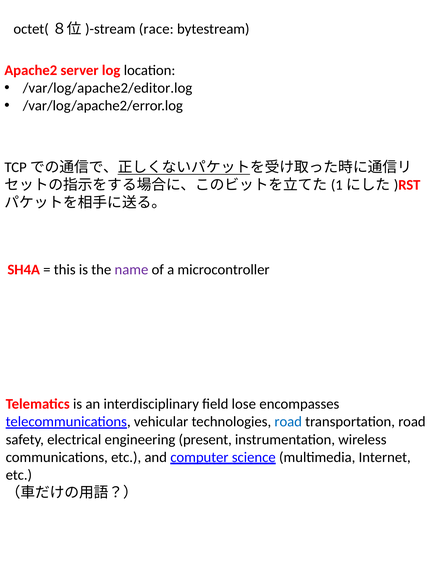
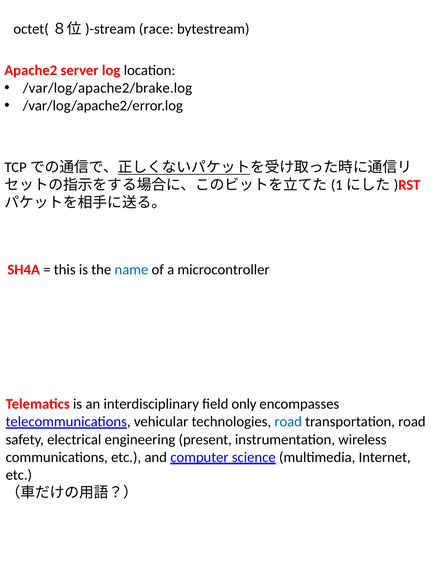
/var/log/apache2/editor.log: /var/log/apache2/editor.log -> /var/log/apache2/brake.log (108, 88)
name colour: purple -> blue (131, 270)
lose: lose -> only (244, 404)
